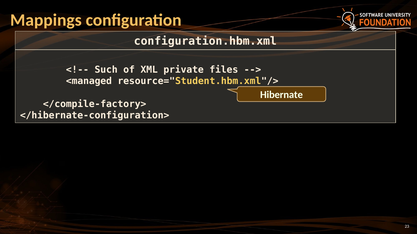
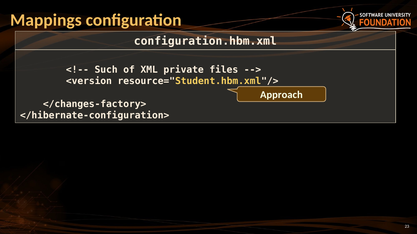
<managed: <managed -> <version (89, 81)
Hibernate: Hibernate -> Approach (281, 95)
</compile-factory>: </compile-factory> -> </changes-factory> (95, 104)
